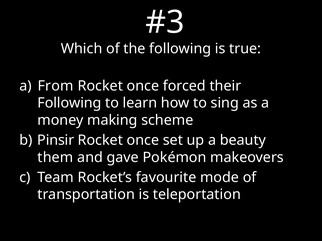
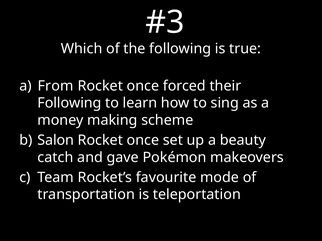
Pinsir: Pinsir -> Salon (56, 140)
them: them -> catch (55, 158)
